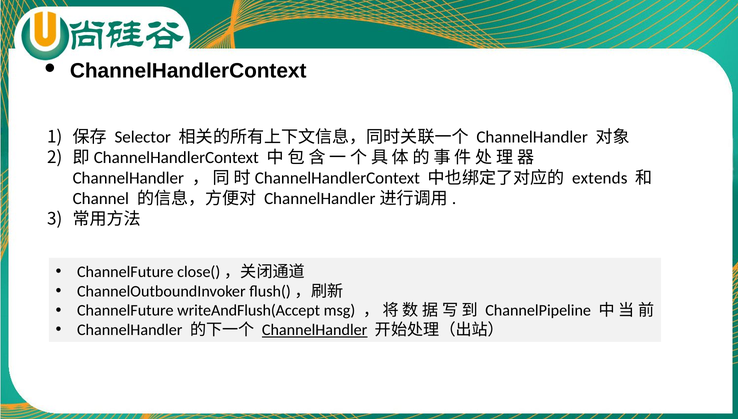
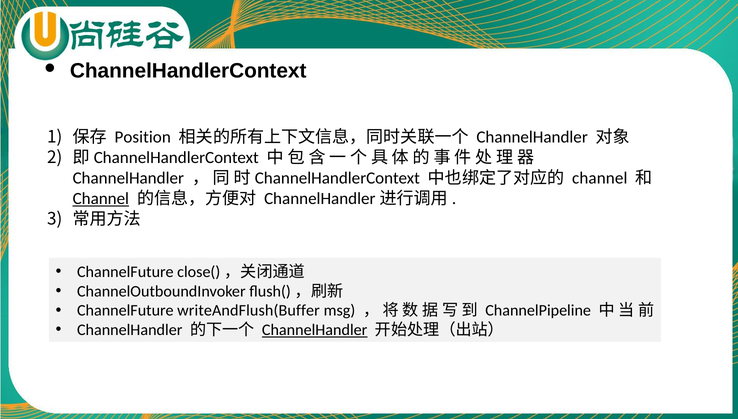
Selector: Selector -> Position (143, 137)
extends: extends -> channel (600, 178)
Channel underline: none -> present (101, 199)
writeAndFlush(Accept: writeAndFlush(Accept -> writeAndFlush(Buffer (249, 310)
